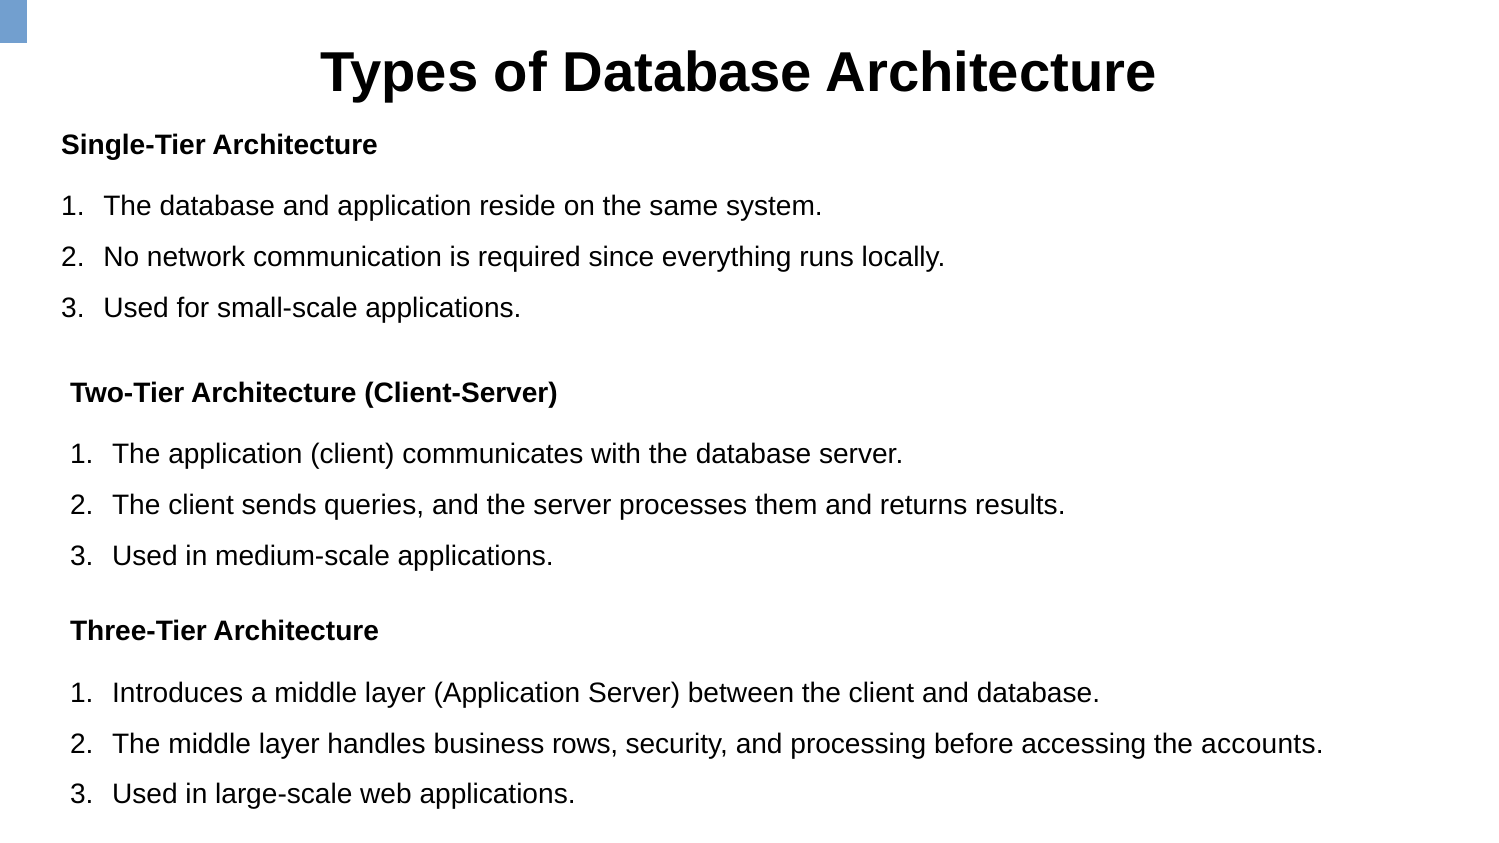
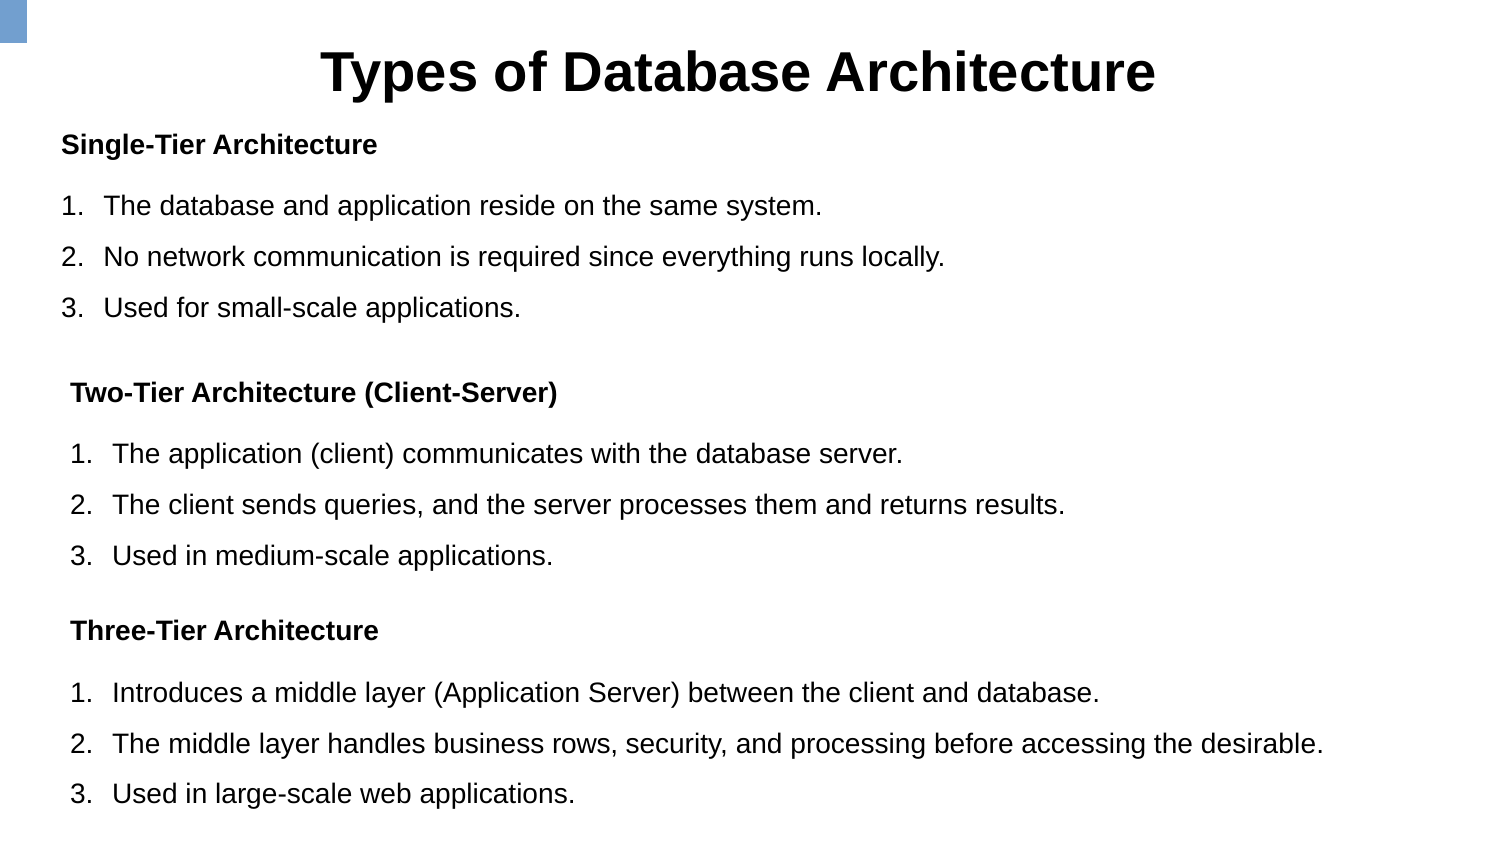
accounts: accounts -> desirable (1262, 744)
